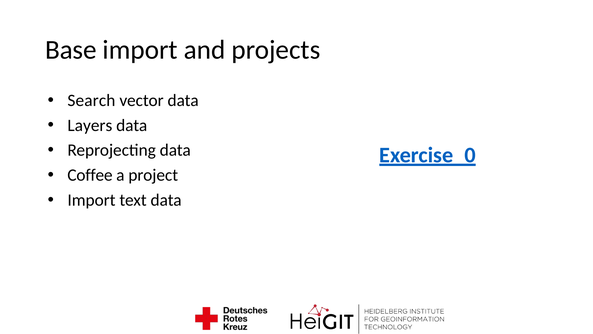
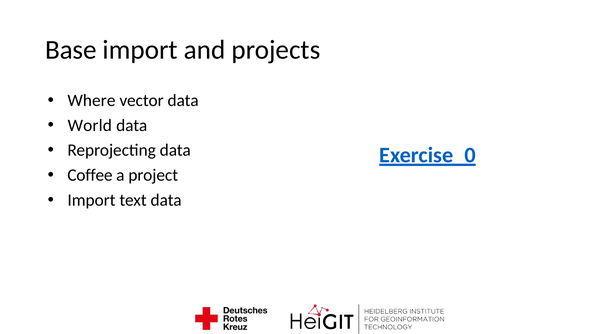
Search: Search -> Where (91, 100)
Layers: Layers -> World (90, 125)
